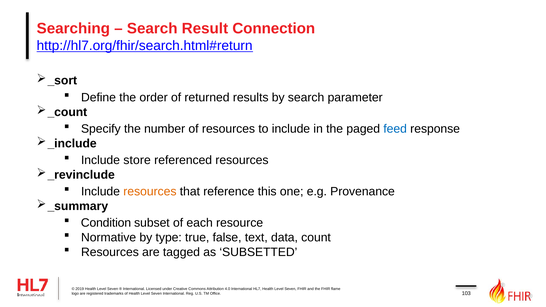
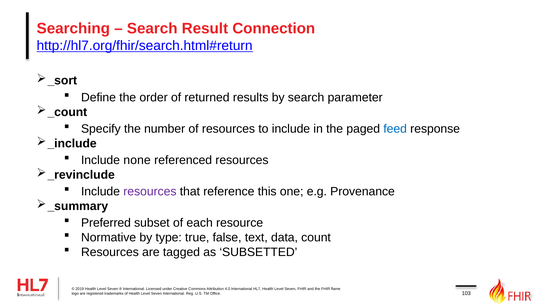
store: store -> none (137, 160)
resources colour: orange -> purple (150, 192)
Condition: Condition -> Preferred (106, 223)
